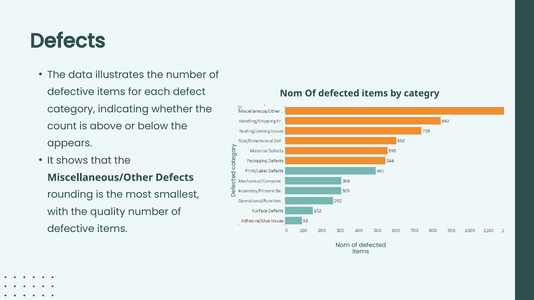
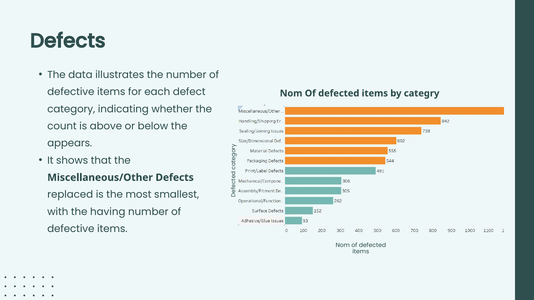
rounding: rounding -> replaced (70, 195)
quality: quality -> having (108, 212)
